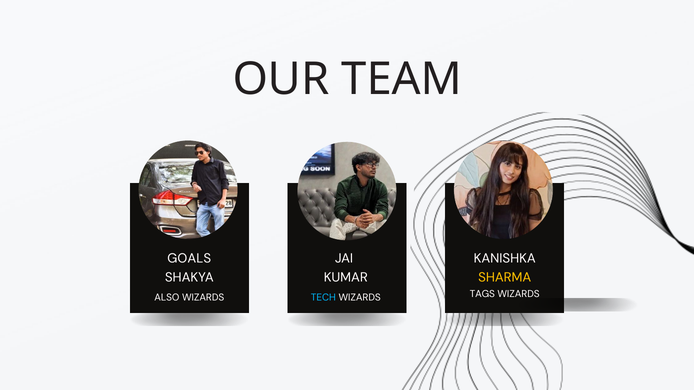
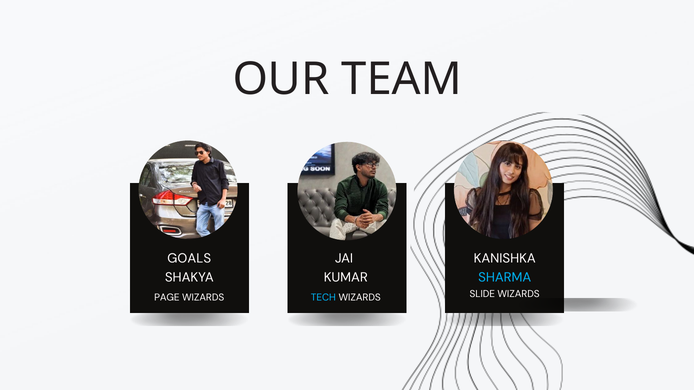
SHARMA colour: yellow -> light blue (505, 278)
TAGS: TAGS -> SLIDE (482, 294)
ALSO: ALSO -> PAGE (167, 298)
